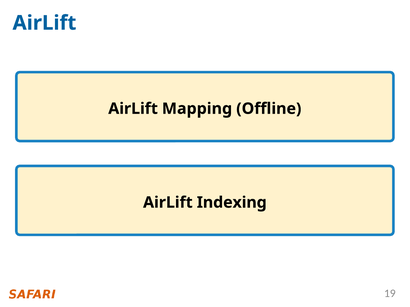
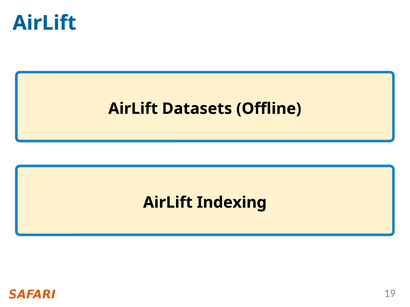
Mapping: Mapping -> Datasets (197, 109)
